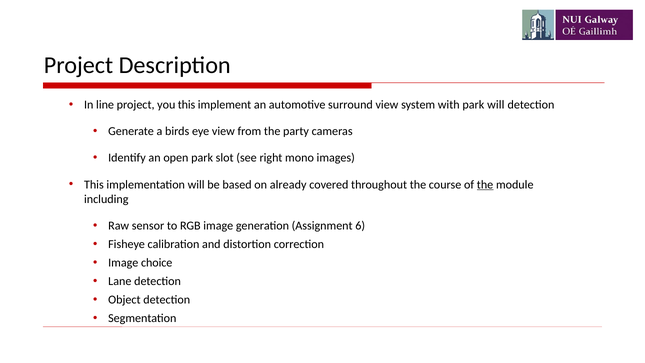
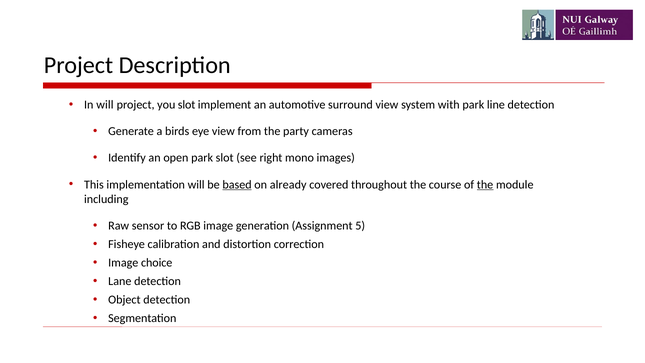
In line: line -> will (105, 105)
you this: this -> slot (187, 105)
park will: will -> line (496, 105)
based underline: none -> present (237, 184)
6: 6 -> 5 (360, 226)
